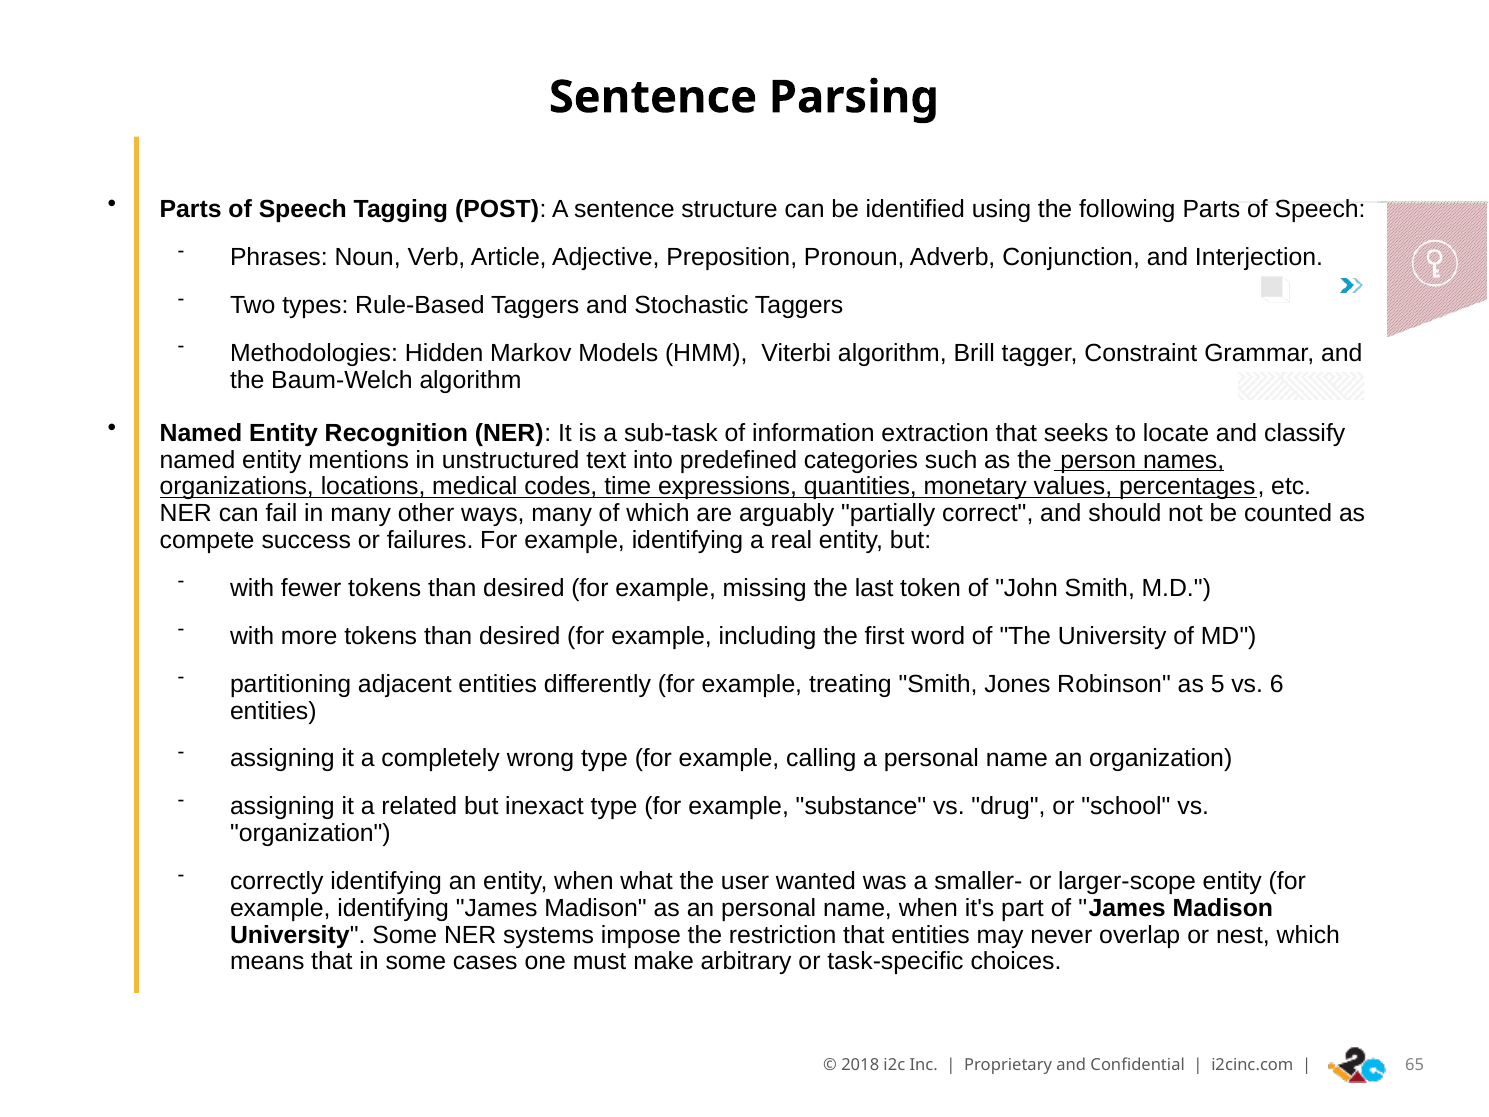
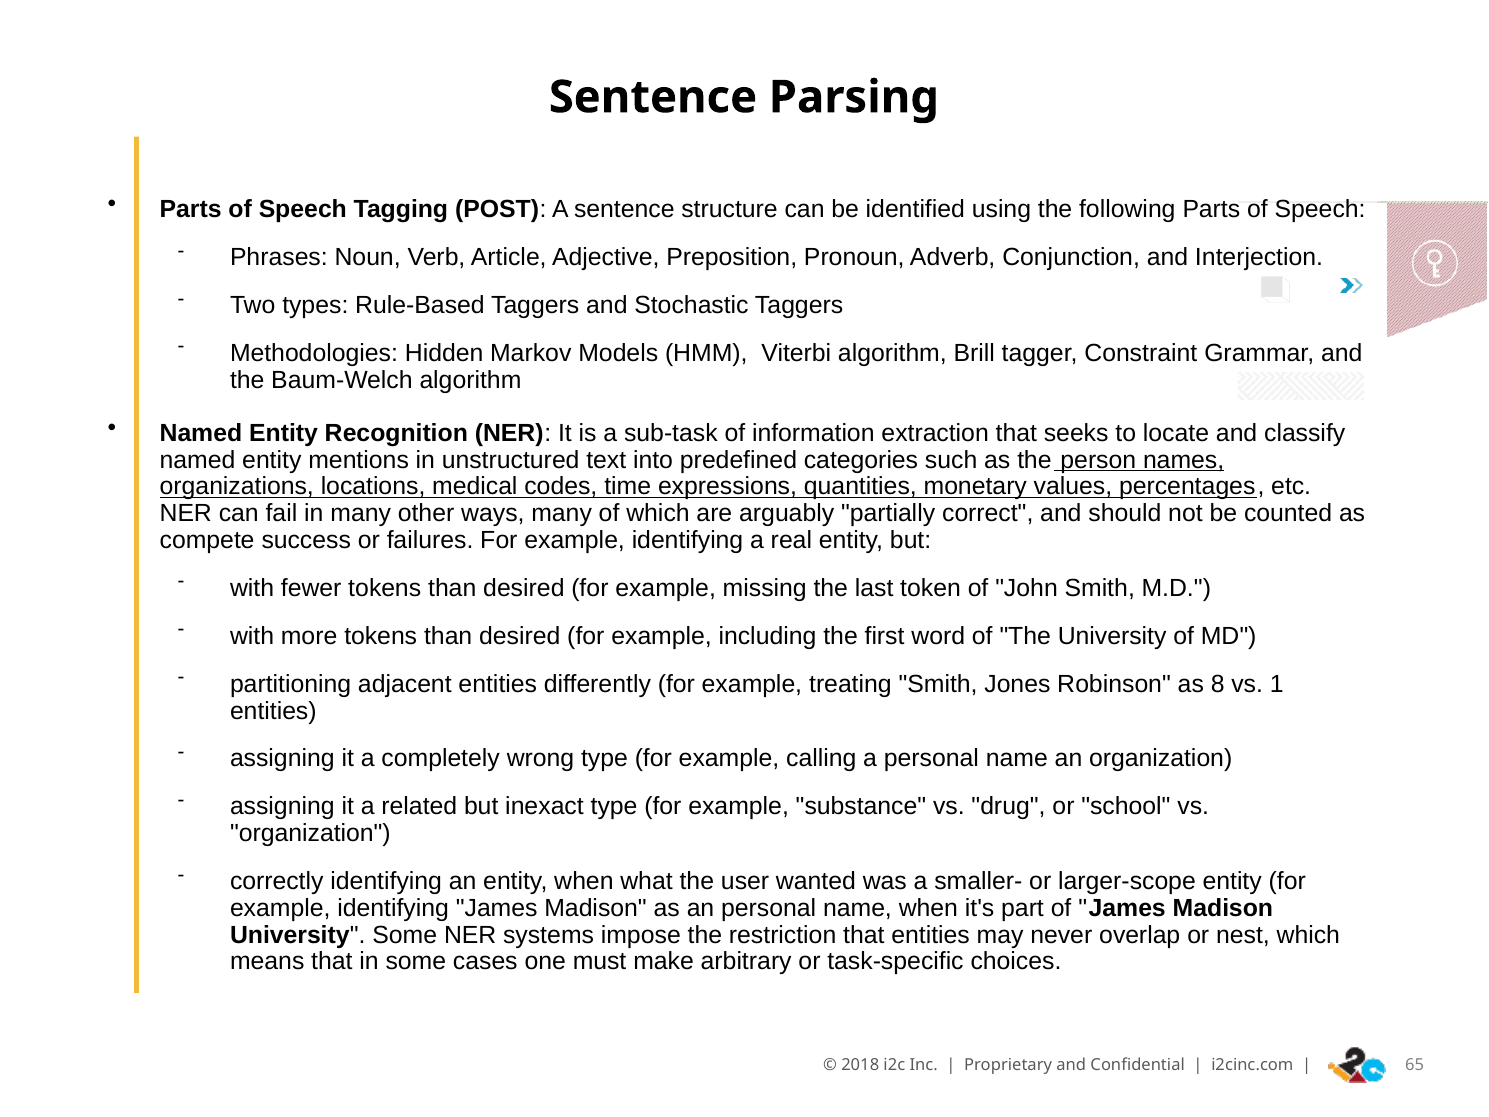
5: 5 -> 8 (1218, 684)
6: 6 -> 1 (1277, 684)
